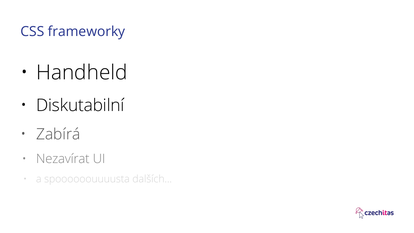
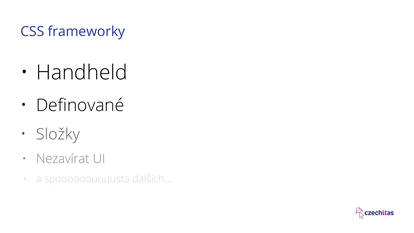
Diskutabilní: Diskutabilní -> Definované (80, 105)
Zabírá: Zabírá -> Složky (58, 134)
